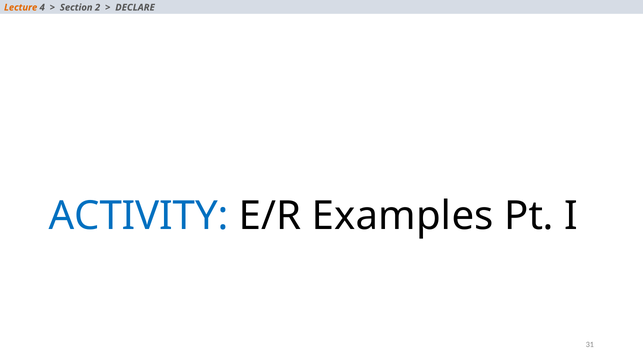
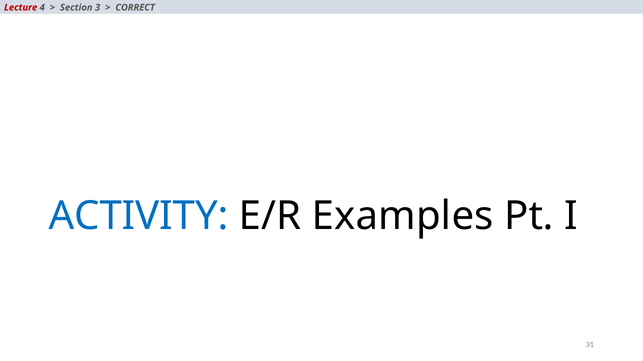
Lecture colour: orange -> red (21, 7)
2: 2 -> 3 (98, 7)
DECLARE: DECLARE -> CORRECT (135, 7)
